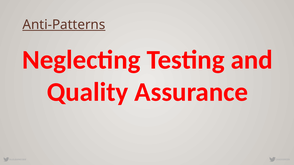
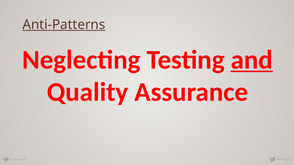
and underline: none -> present (252, 60)
